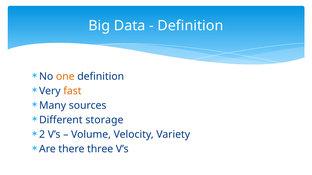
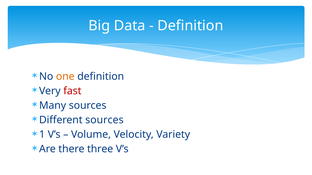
fast colour: orange -> red (72, 91)
Different storage: storage -> sources (104, 120)
2: 2 -> 1 (42, 135)
